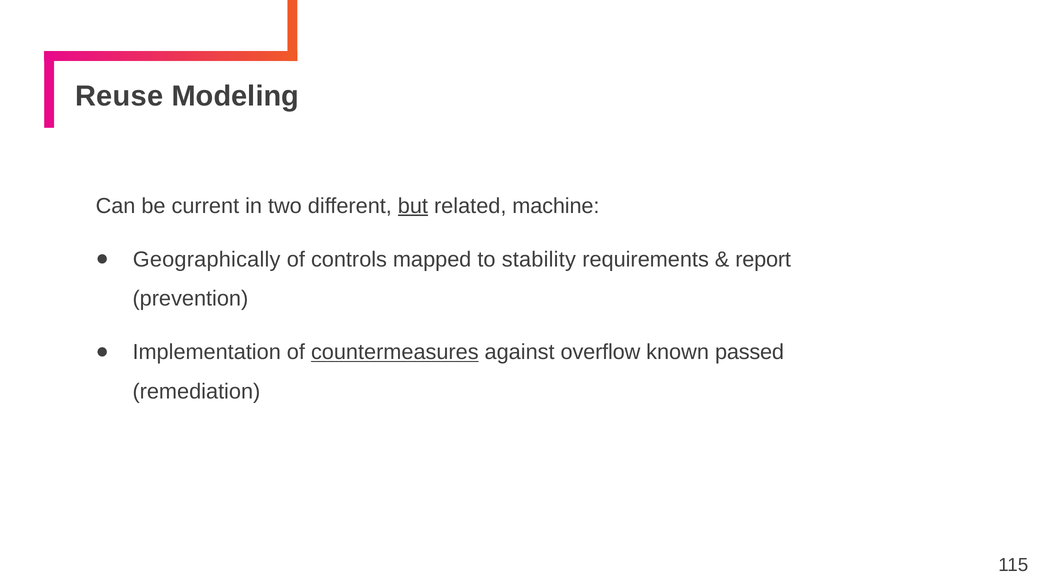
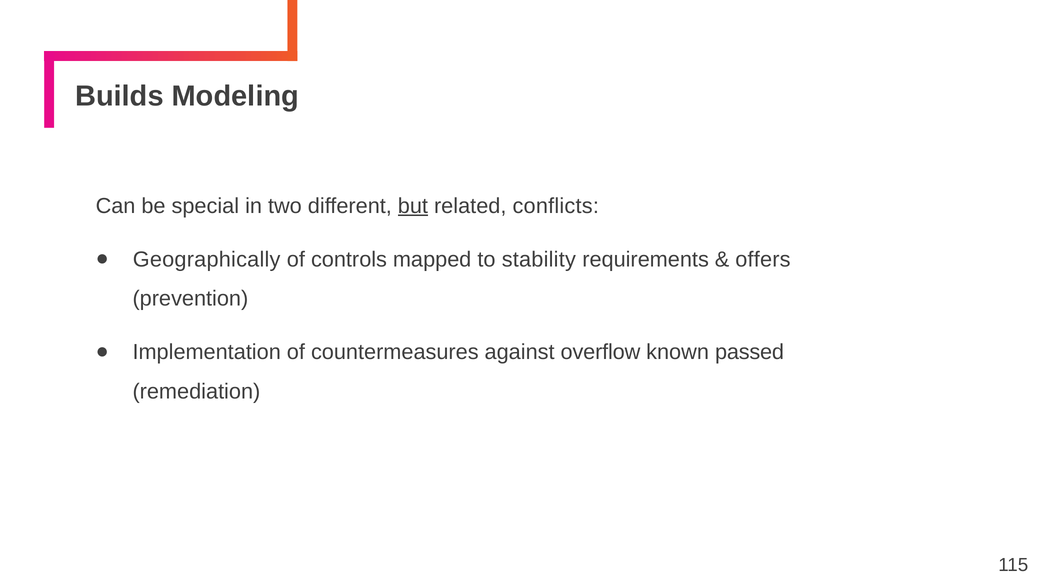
Reuse: Reuse -> Builds (119, 96)
current: current -> special (205, 206)
machine: machine -> conflicts (556, 206)
report: report -> offers (763, 259)
countermeasures underline: present -> none (395, 352)
